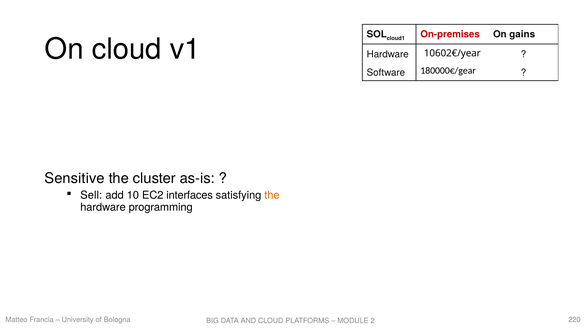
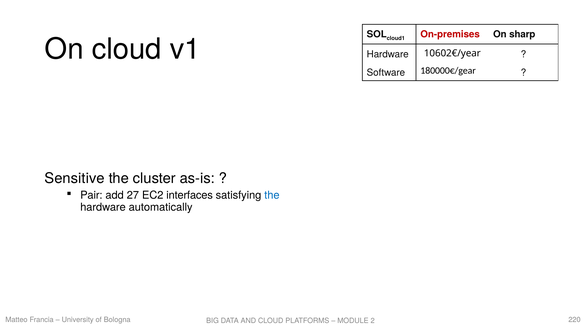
gains: gains -> sharp (522, 34)
Sell: Sell -> Pair (91, 195)
10: 10 -> 27 (133, 195)
the colour: orange -> blue (272, 195)
programming: programming -> automatically (161, 207)
